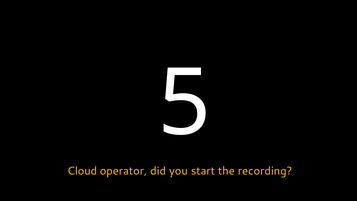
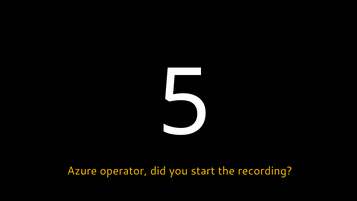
Cloud: Cloud -> Azure (82, 171)
